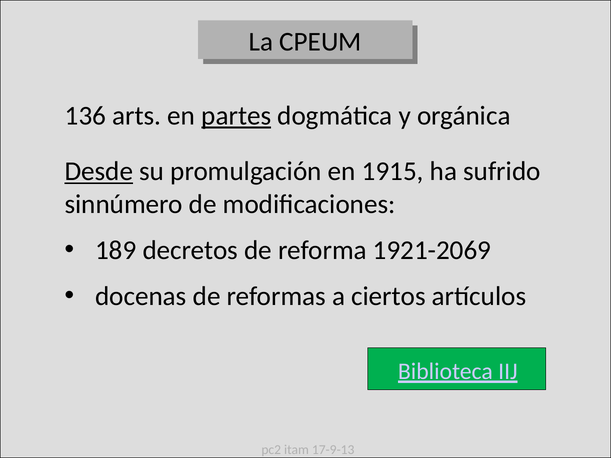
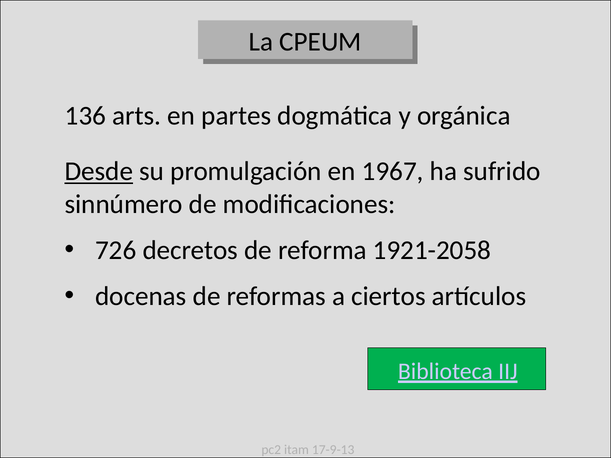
partes underline: present -> none (236, 116)
1915: 1915 -> 1967 (393, 172)
189: 189 -> 726 (116, 250)
1921-2069: 1921-2069 -> 1921-2058 (432, 250)
